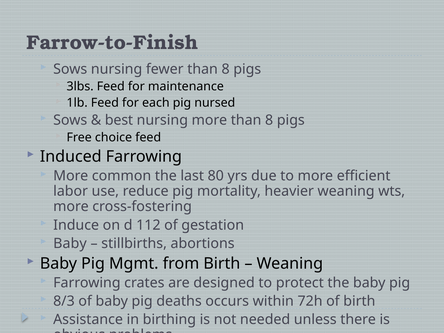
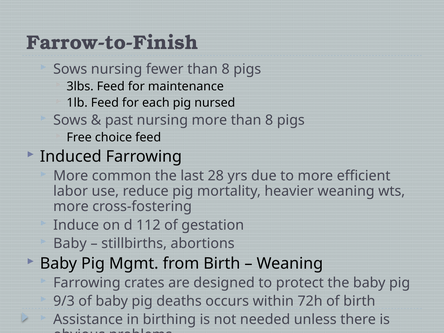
best: best -> past (119, 120)
80: 80 -> 28 (216, 176)
8/3: 8/3 -> 9/3 (64, 301)
